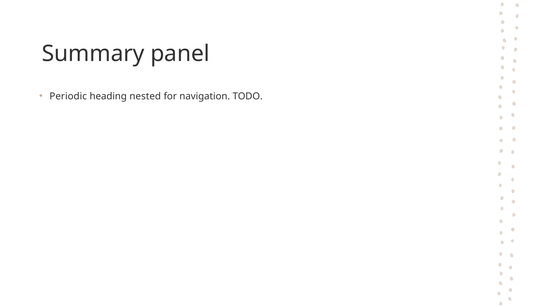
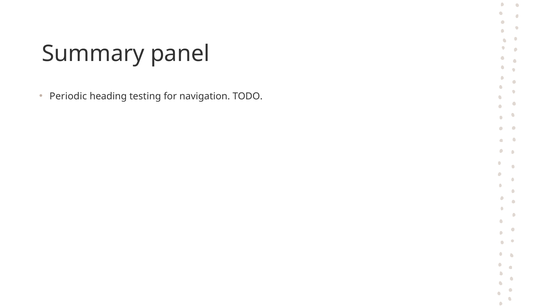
nested: nested -> testing (145, 96)
